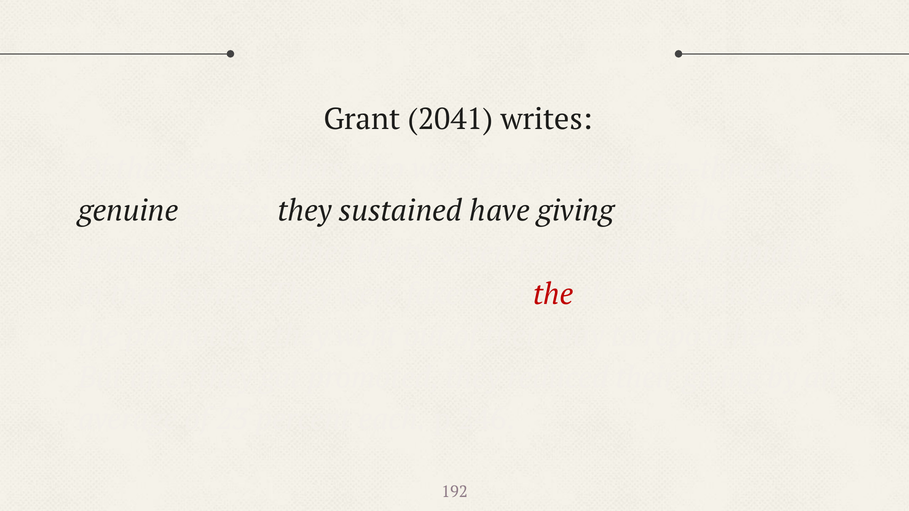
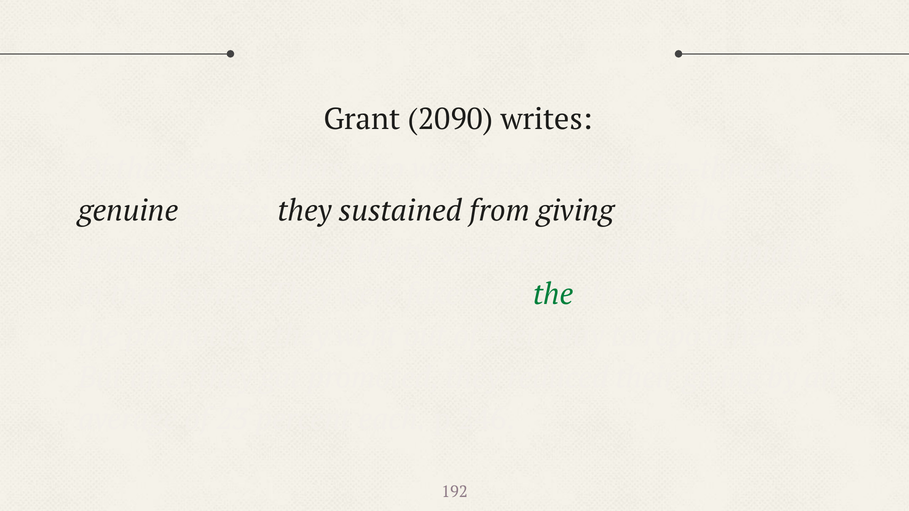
2041: 2041 -> 2090 (451, 119)
have: have -> from (500, 211)
the colour: red -> green (553, 294)
